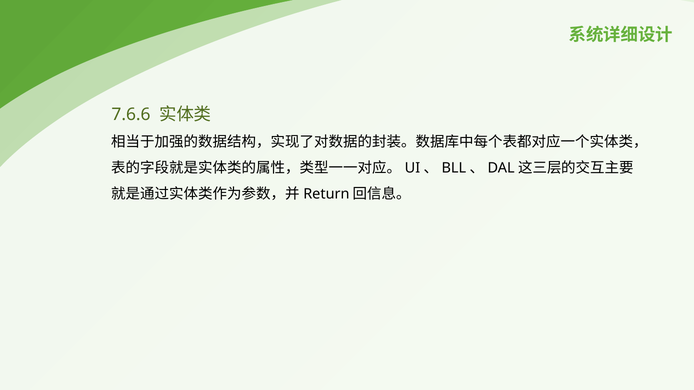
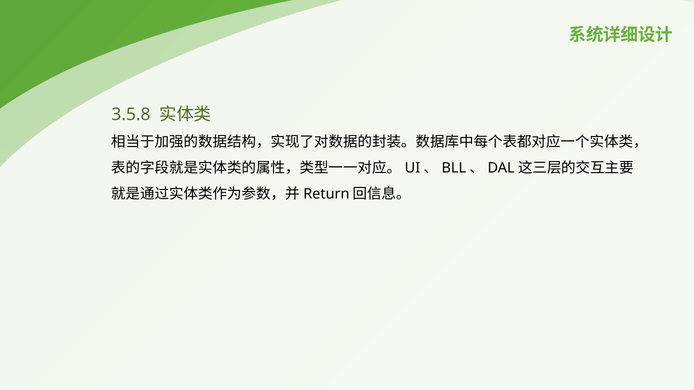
7.6.6: 7.6.6 -> 3.5.8 (131, 115)
